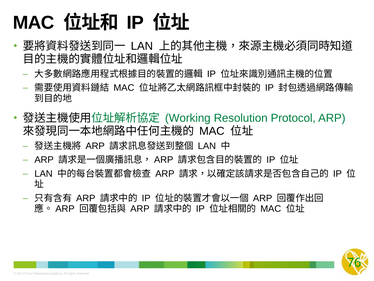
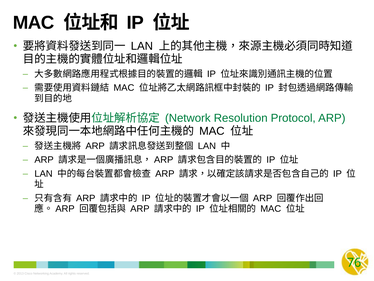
Working: Working -> Network (188, 118)
